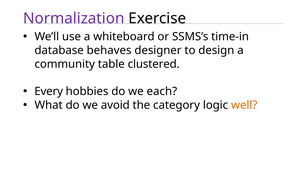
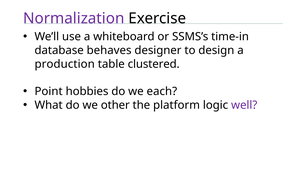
community: community -> production (65, 64)
Every: Every -> Point (49, 91)
avoid: avoid -> other (115, 105)
category: category -> platform (177, 105)
well colour: orange -> purple (244, 105)
